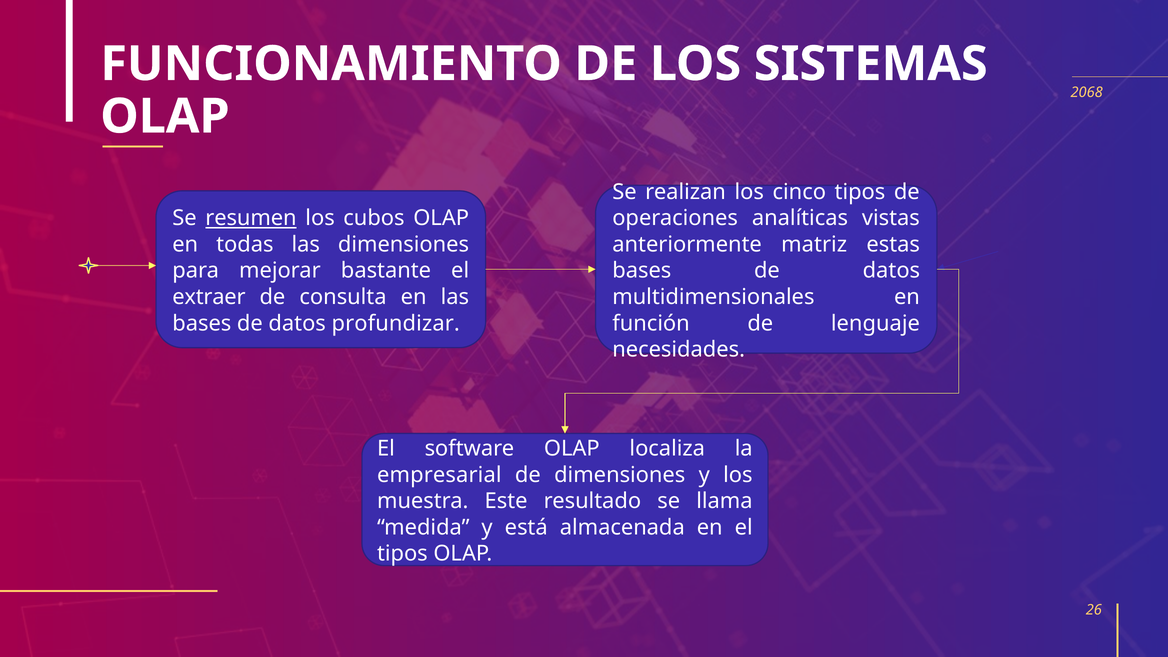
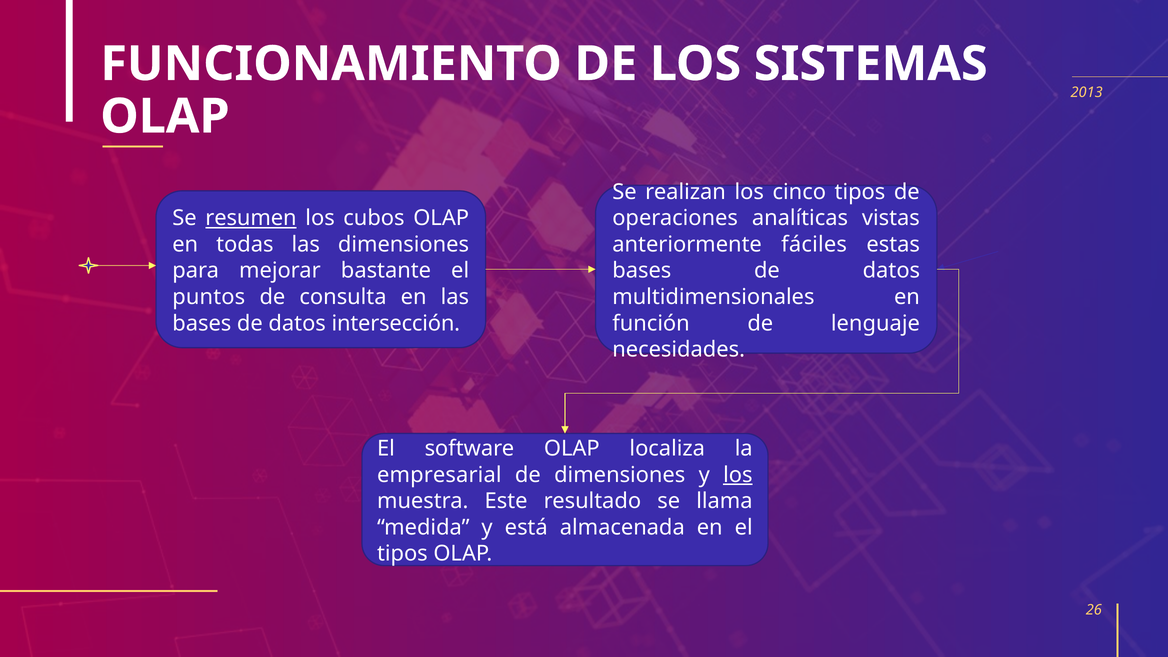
2068: 2068 -> 2013 (1087, 92)
matriz: matriz -> fáciles (814, 244)
extraer: extraer -> puntos (209, 297)
profundizar: profundizar -> intersección (396, 323)
los underline: none -> present (738, 475)
